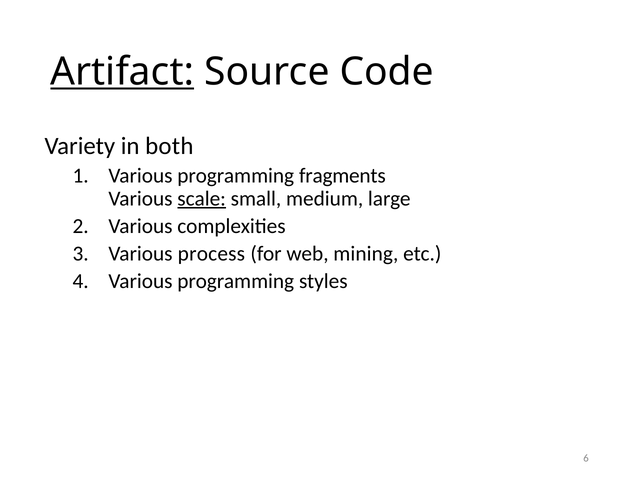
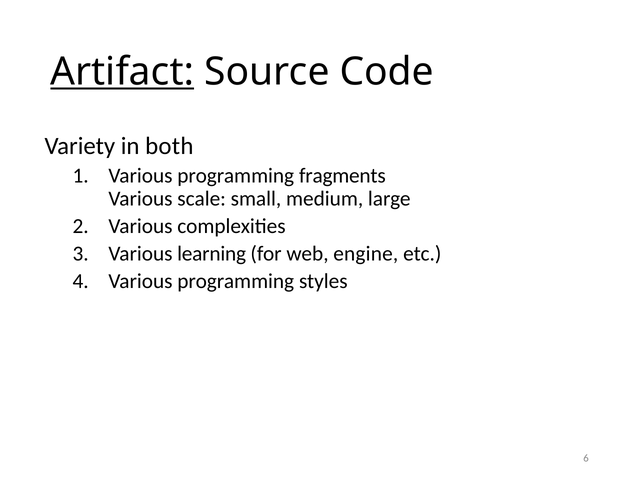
scale underline: present -> none (202, 198)
process: process -> learning (212, 253)
mining: mining -> engine (366, 253)
